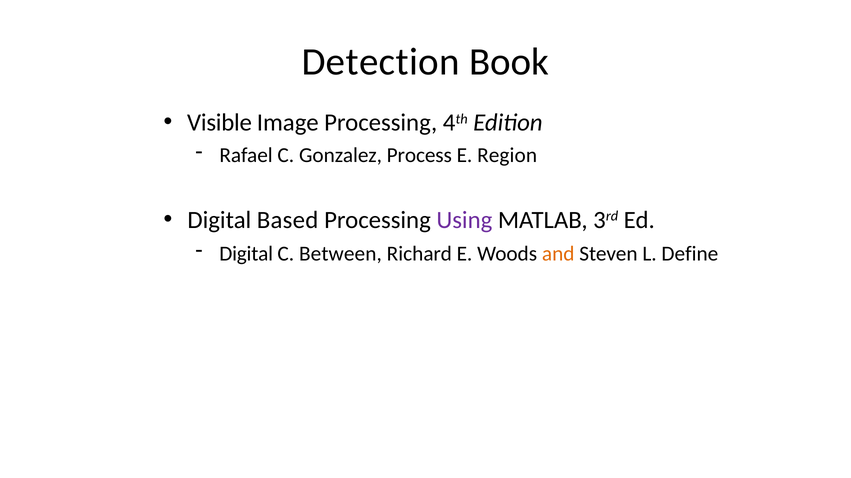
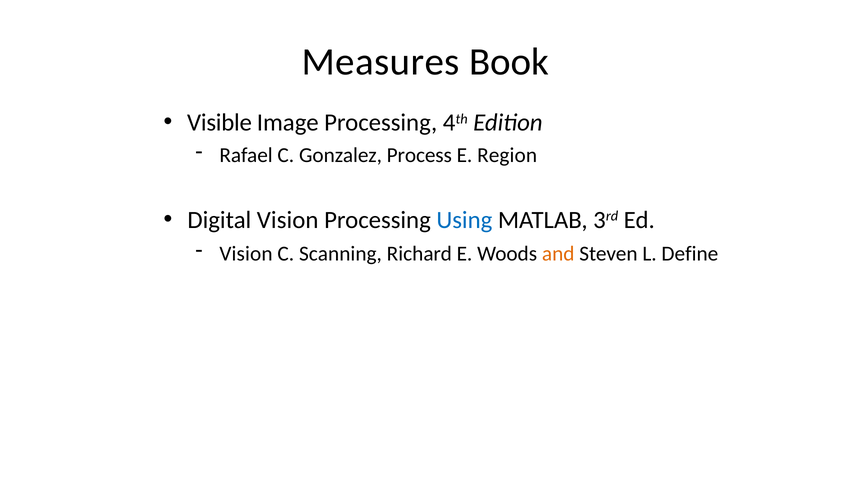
Detection: Detection -> Measures (381, 62)
Digital Based: Based -> Vision (288, 220)
Using colour: purple -> blue (464, 220)
Digital: Digital -> Vision (246, 254)
Between: Between -> Scanning (340, 254)
